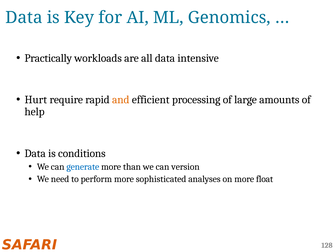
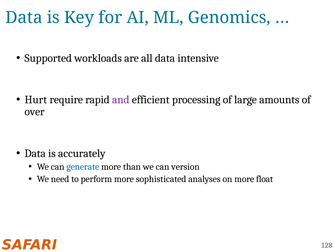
Practically: Practically -> Supported (48, 58)
and colour: orange -> purple (121, 100)
help: help -> over (35, 112)
conditions: conditions -> accurately (82, 153)
